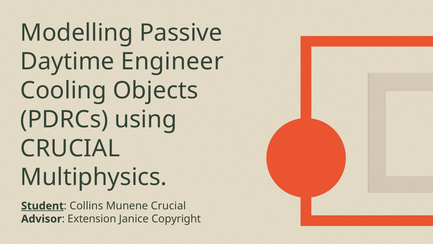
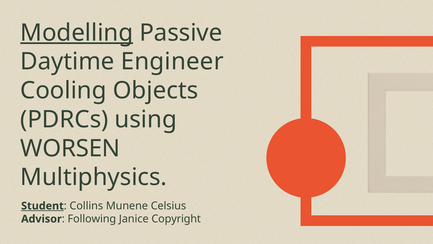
Modelling underline: none -> present (77, 33)
CRUCIAL: CRUCIAL -> WORSEN (70, 148)
Munene Crucial: Crucial -> Celsius (168, 206)
Extension: Extension -> Following (92, 219)
